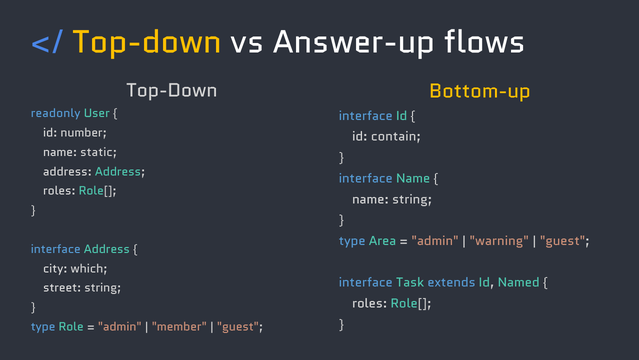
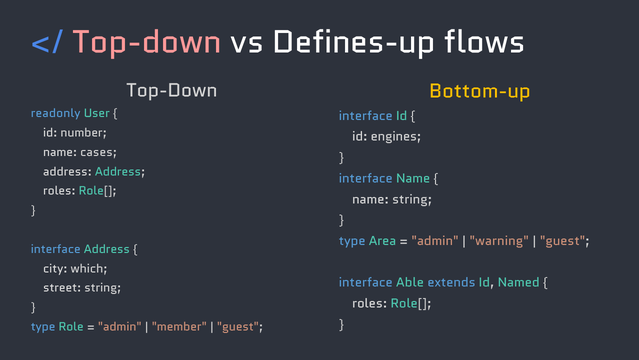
Top-down colour: yellow -> pink (147, 42)
Answer-up: Answer-up -> Defines-up (354, 42)
contain: contain -> engines (396, 136)
static: static -> cases (99, 152)
Task: Task -> Able (410, 282)
